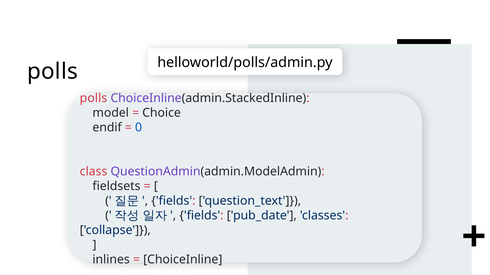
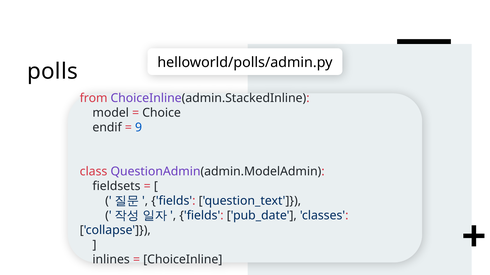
polls: polls -> from (94, 98)
0: 0 -> 9 (139, 128)
